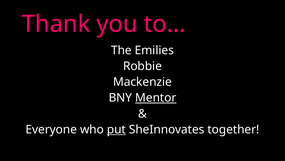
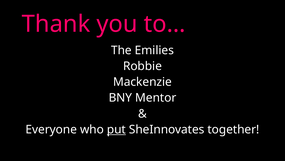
Mentor underline: present -> none (156, 97)
